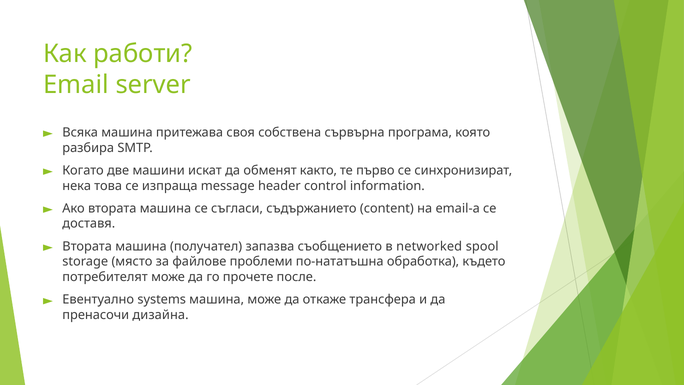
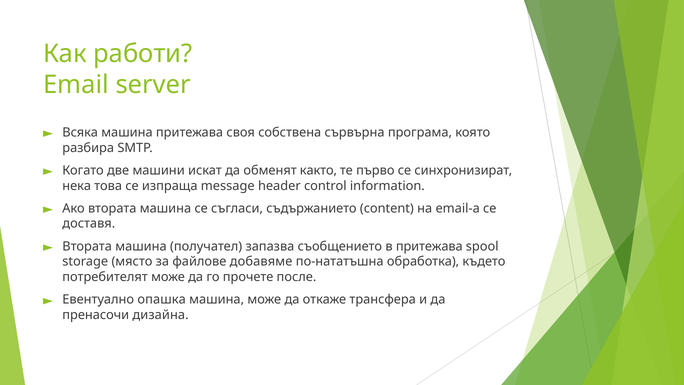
в networked: networked -> притежава (429, 246)
проблеми: проблеми -> добавяме (261, 261)
systems: systems -> опашка (162, 299)
